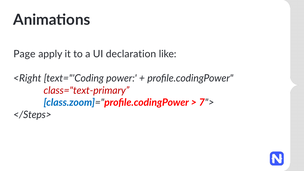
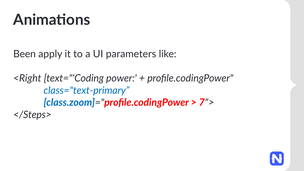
Page: Page -> Been (25, 54)
declaration: declaration -> parameters (131, 54)
class="text-primary colour: red -> blue (86, 90)
